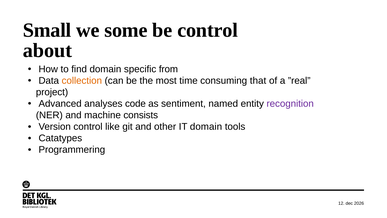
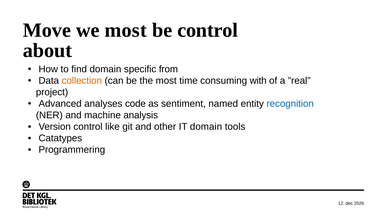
Small: Small -> Move (47, 30)
we some: some -> most (126, 30)
that: that -> with (258, 81)
recognition colour: purple -> blue (290, 104)
consists: consists -> analysis (141, 115)
